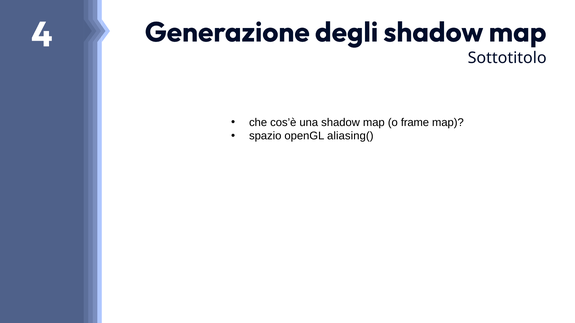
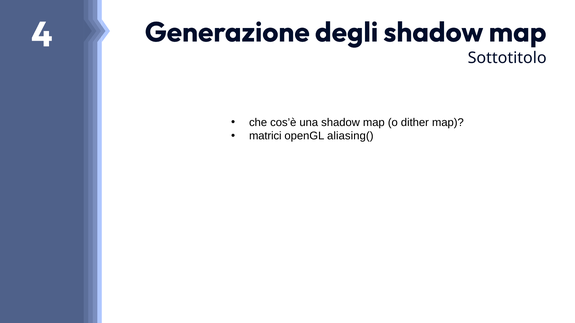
frame: frame -> dither (415, 123)
spazio: spazio -> matrici (265, 136)
